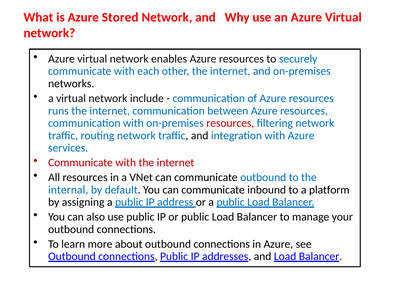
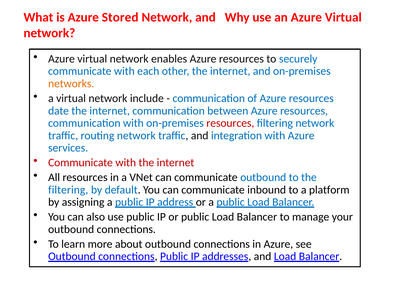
networks colour: black -> orange (71, 84)
runs: runs -> date (59, 111)
internal: internal -> filtering (68, 190)
